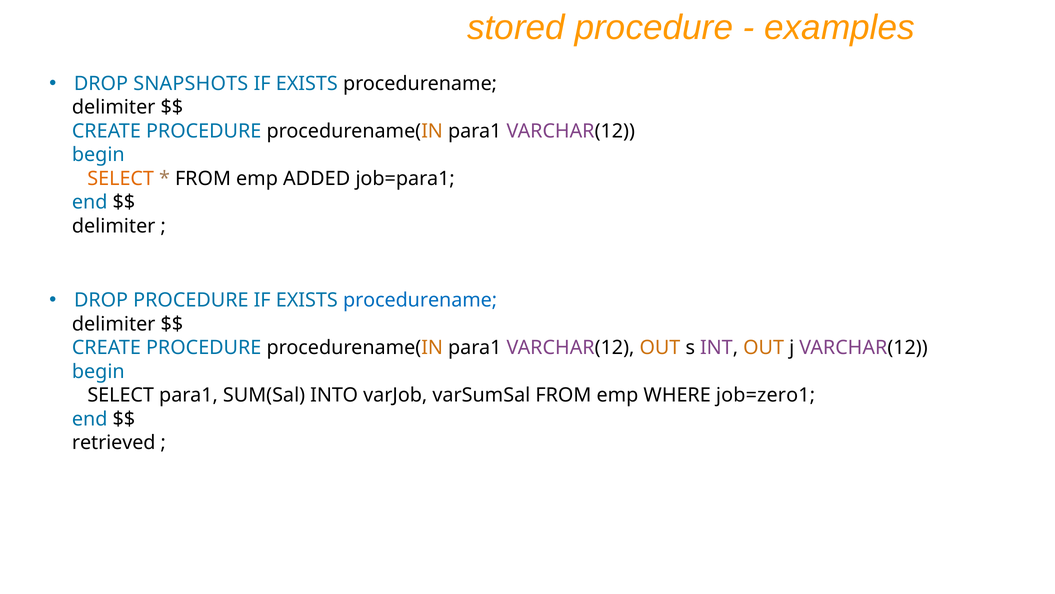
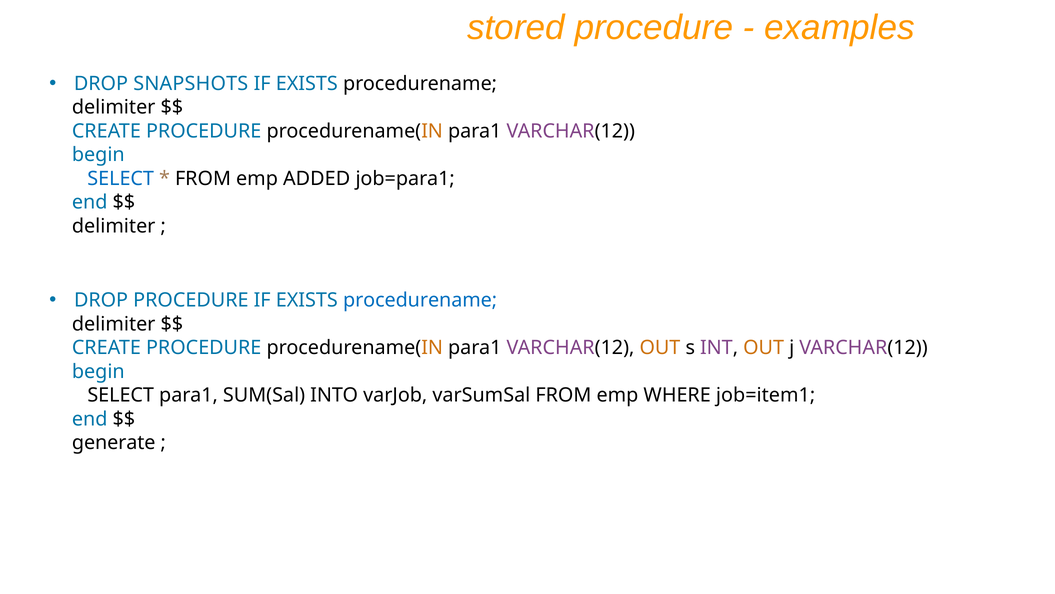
SELECT colour: orange -> blue (121, 178)
job=zero1: job=zero1 -> job=item1 (766, 395)
retrieved: retrieved -> generate (114, 442)
